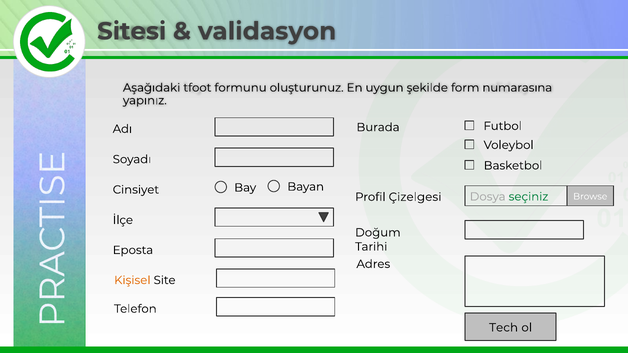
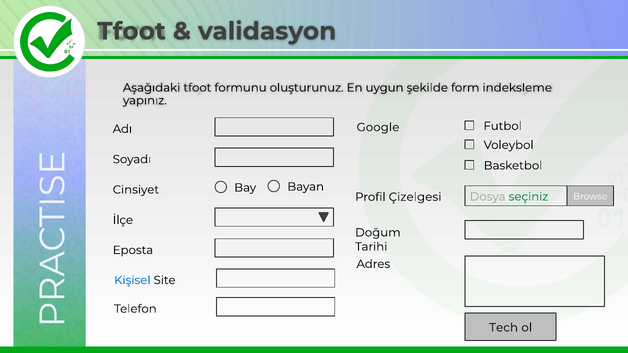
Sitesi: Sitesi -> Tfoot (132, 31)
numarasına: numarasına -> indeksleme (517, 88)
Burada: Burada -> Google (378, 127)
Kişisel colour: orange -> blue (132, 280)
